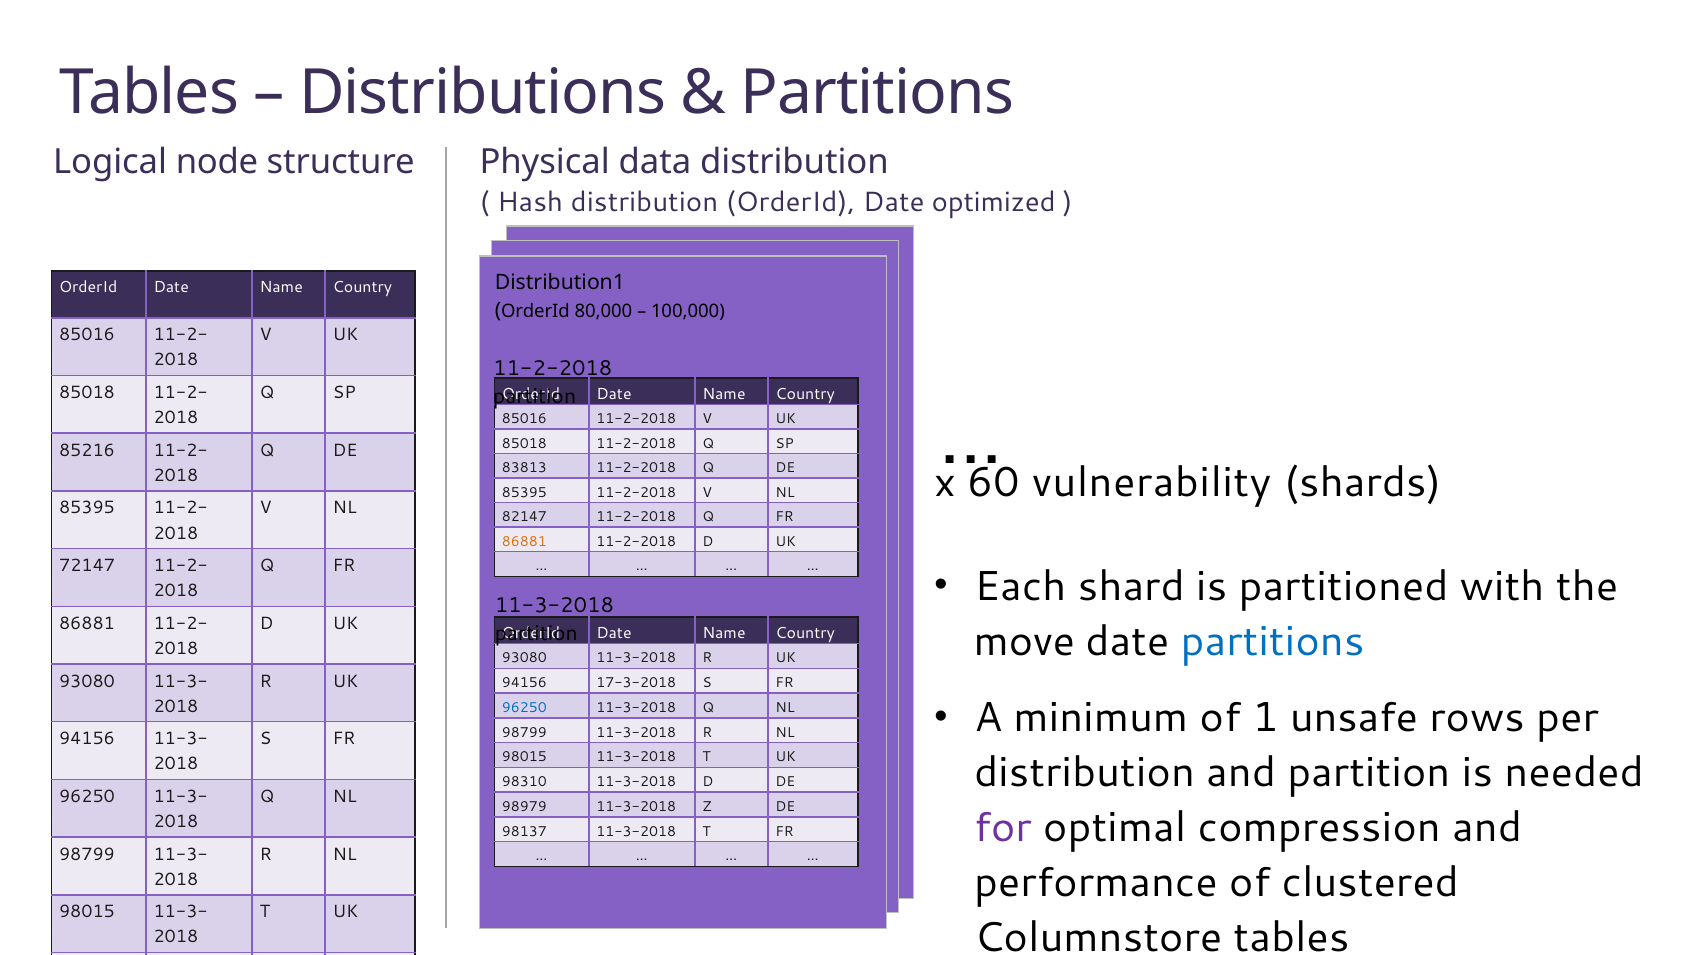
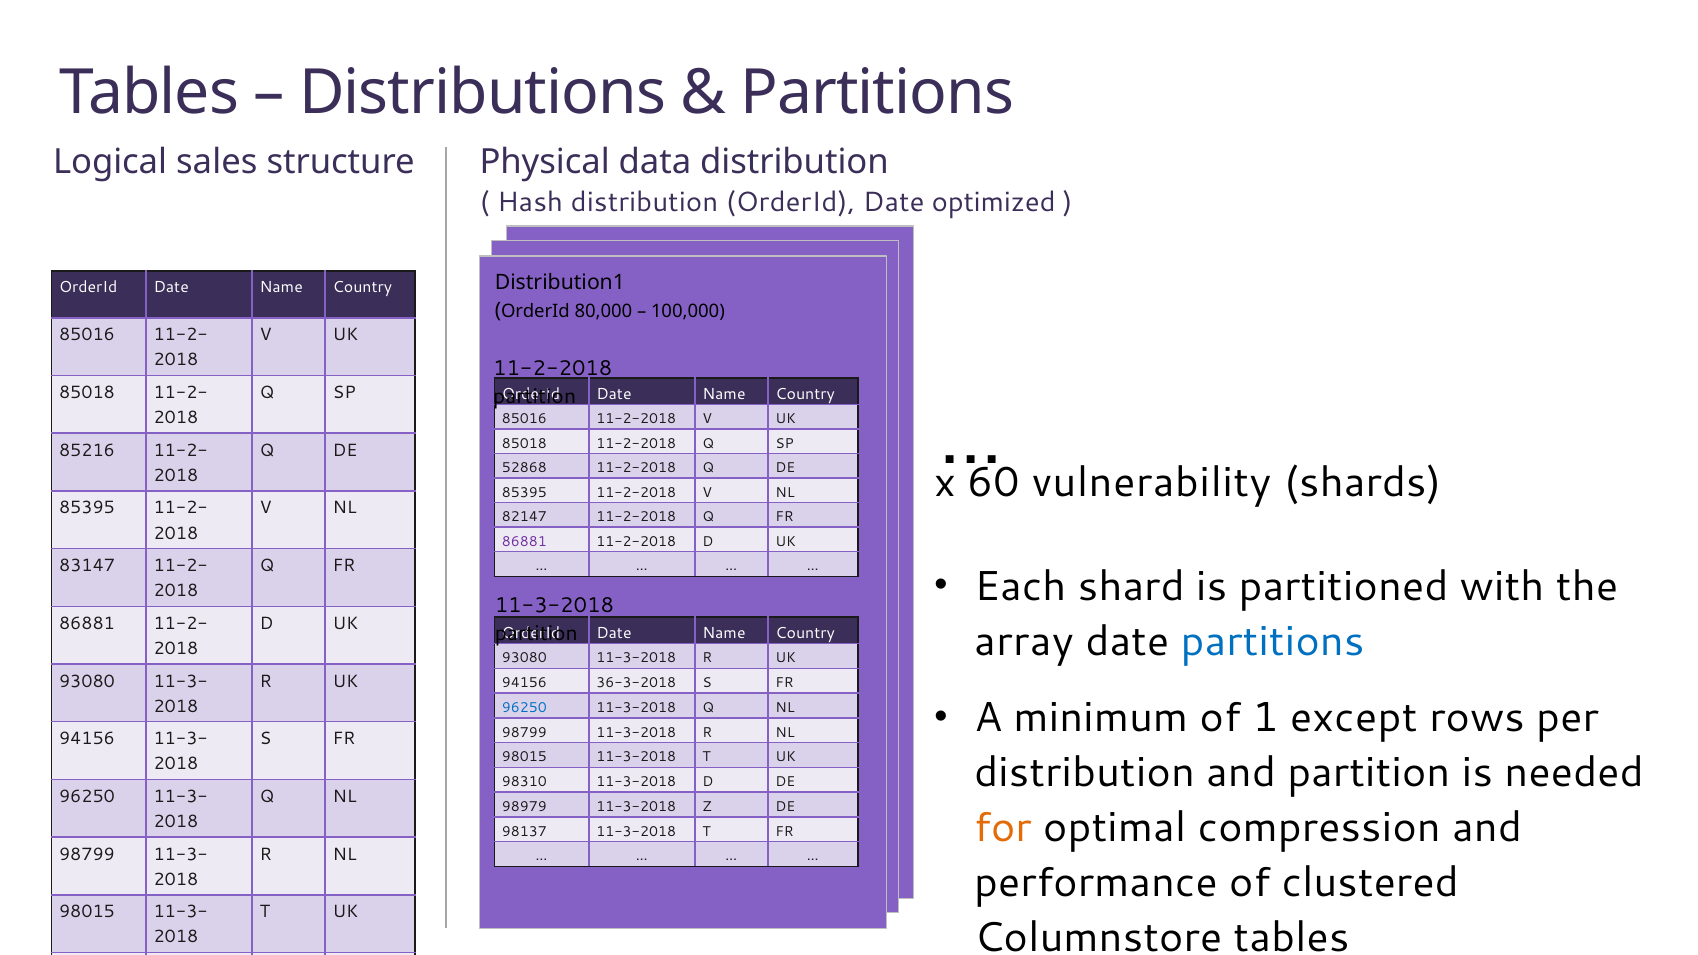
node: node -> sales (217, 162)
83813: 83813 -> 52868 (524, 468)
86881 colour: orange -> purple (524, 542)
72147: 72147 -> 83147 (87, 566)
move: move -> array (1024, 642)
17-3-2018: 17-3-2018 -> 36-3-2018 (636, 683)
unsafe: unsafe -> except (1354, 718)
for colour: purple -> orange (1003, 828)
